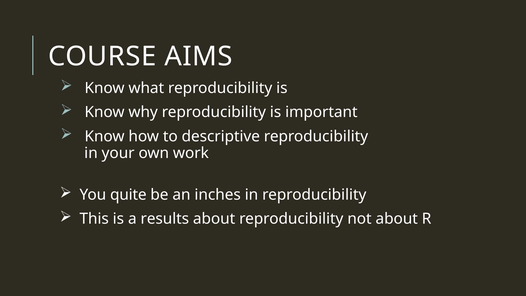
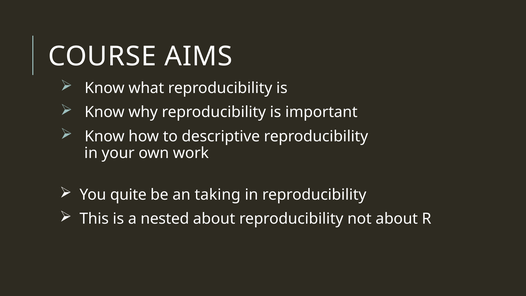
inches: inches -> taking (218, 195)
results: results -> nested (165, 219)
